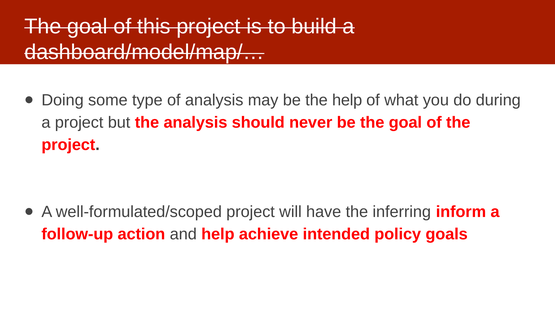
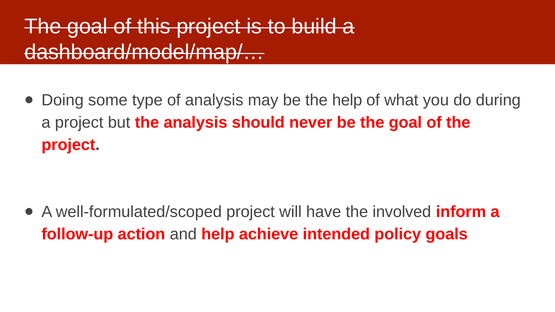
inferring: inferring -> involved (402, 212)
